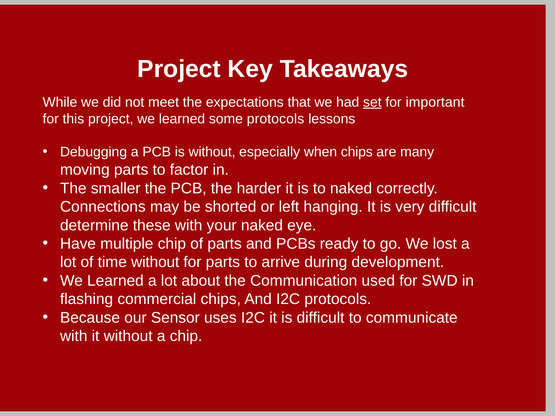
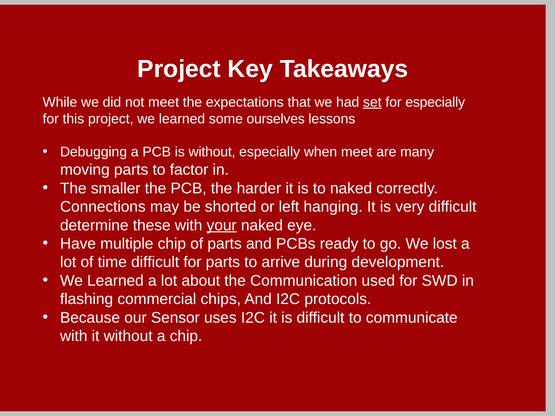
for important: important -> especially (435, 102)
some protocols: protocols -> ourselves (276, 119)
when chips: chips -> meet (357, 152)
your underline: none -> present (222, 225)
time without: without -> difficult (155, 262)
